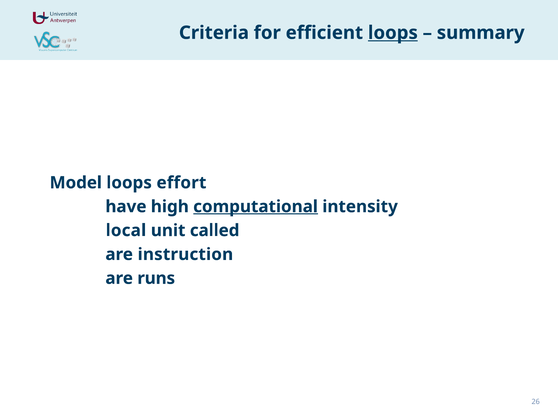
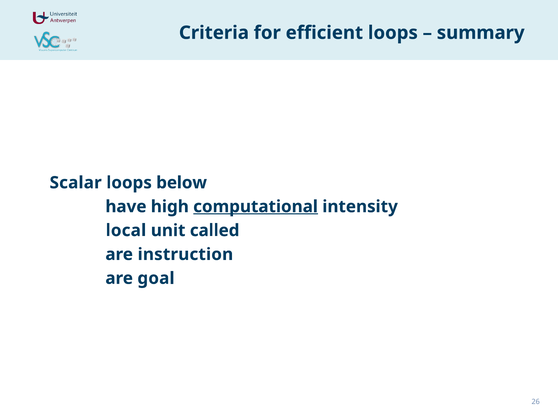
loops underline: present -> none (393, 33)
Model: Model -> Scalar (76, 182)
effort: effort -> below (182, 182)
runs: runs -> goal (156, 278)
